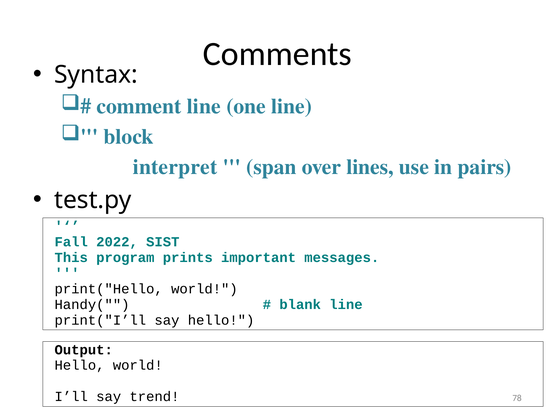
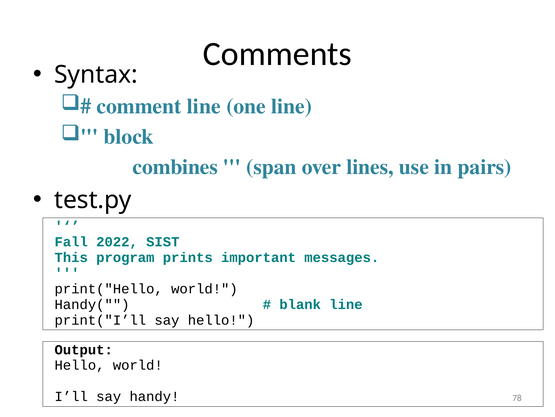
interpret: interpret -> combines (175, 167)
trend: trend -> handy (154, 396)
